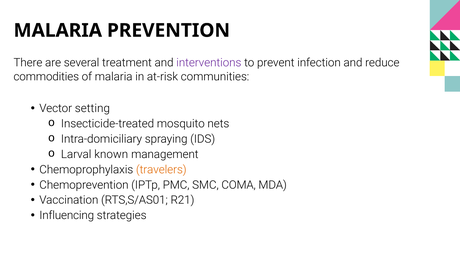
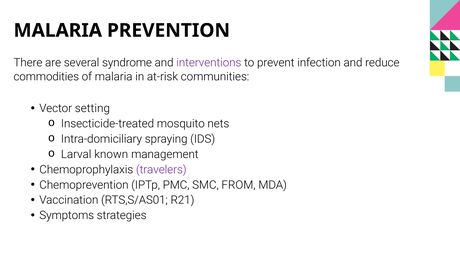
treatment: treatment -> syndrome (127, 63)
travelers colour: orange -> purple (161, 169)
COMA: COMA -> FROM (239, 185)
Influencing: Influencing -> Symptoms (67, 215)
